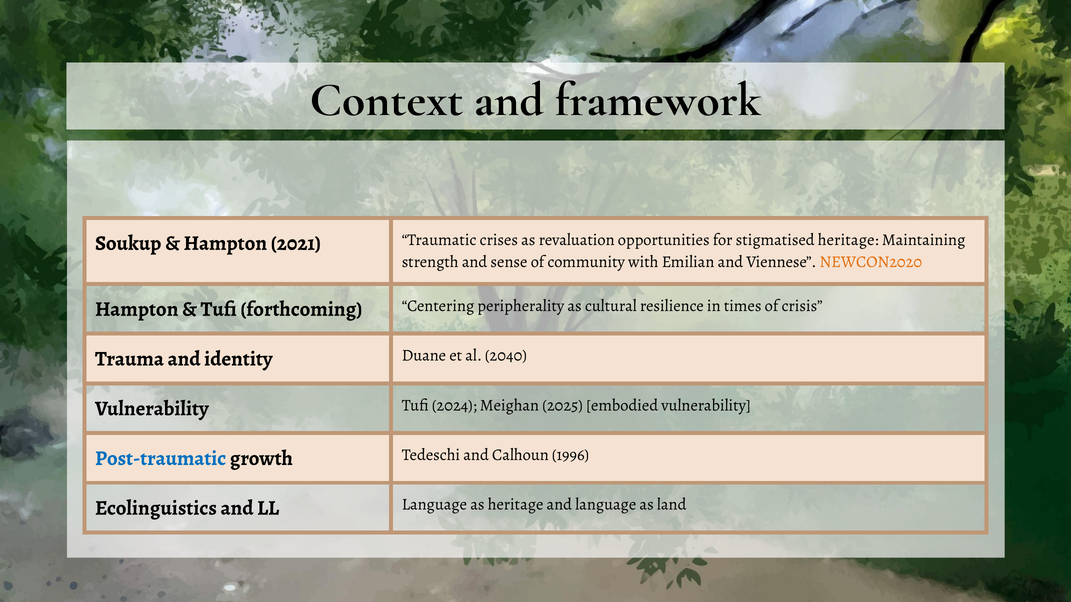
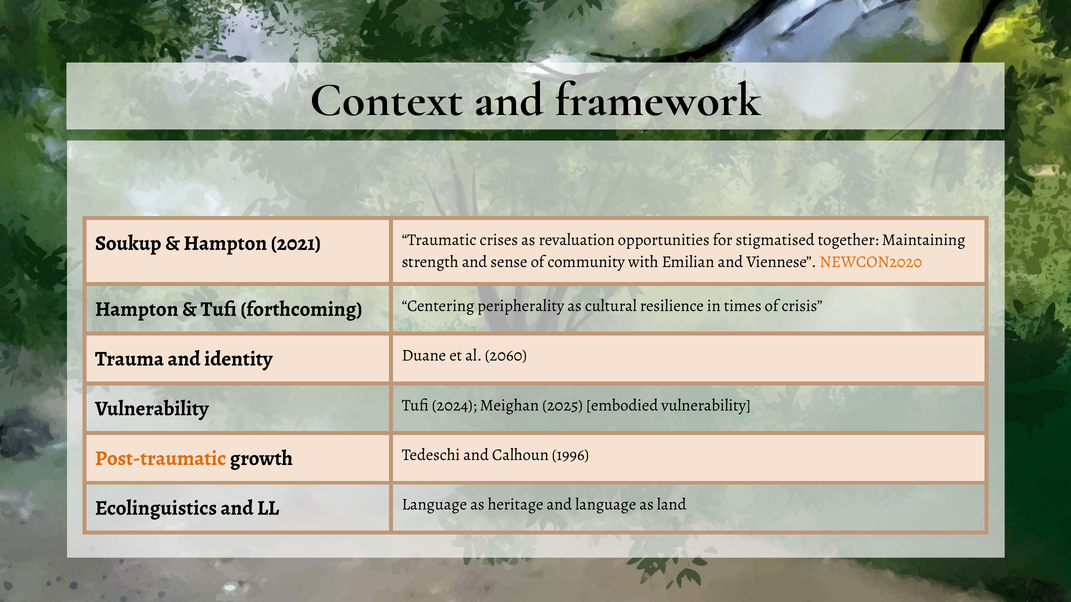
stigmatised heritage: heritage -> together (848, 240)
2040: 2040 -> 2060 (506, 356)
Post-traumatic colour: blue -> orange (161, 458)
